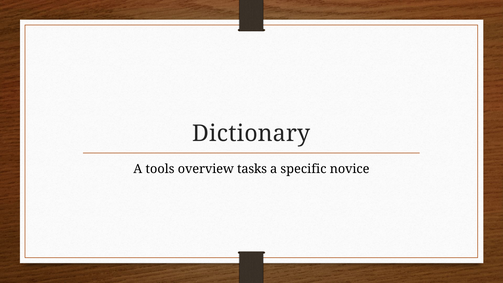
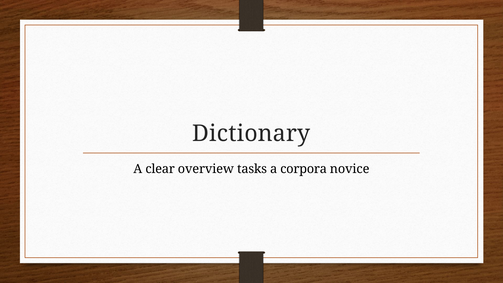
tools: tools -> clear (160, 169)
specific: specific -> corpora (304, 169)
